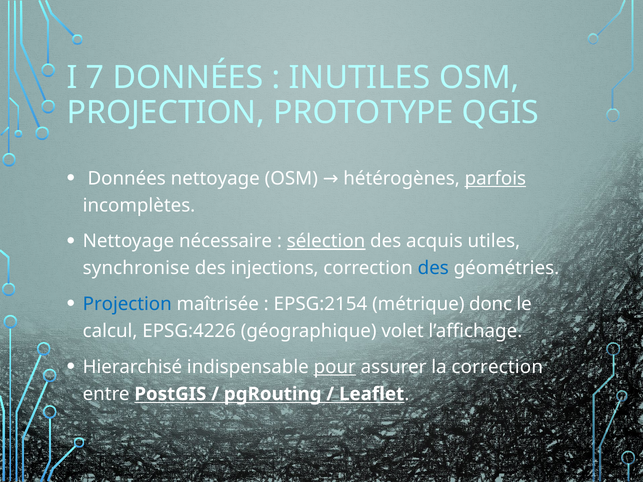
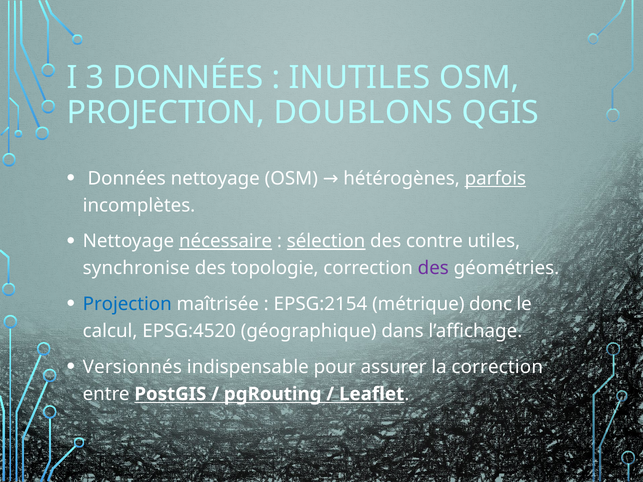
7: 7 -> 3 (95, 78)
PROTOTYPE: PROTOTYPE -> DOUBLONS (363, 113)
nécessaire underline: none -> present (226, 241)
acquis: acquis -> contre (434, 241)
injections: injections -> topologie (275, 268)
des colour: blue -> purple (433, 268)
EPSG:4226: EPSG:4226 -> EPSG:4520 (189, 331)
volet: volet -> dans (403, 331)
Hierarchisé: Hierarchisé -> Versionnés (132, 367)
pour underline: present -> none (335, 367)
